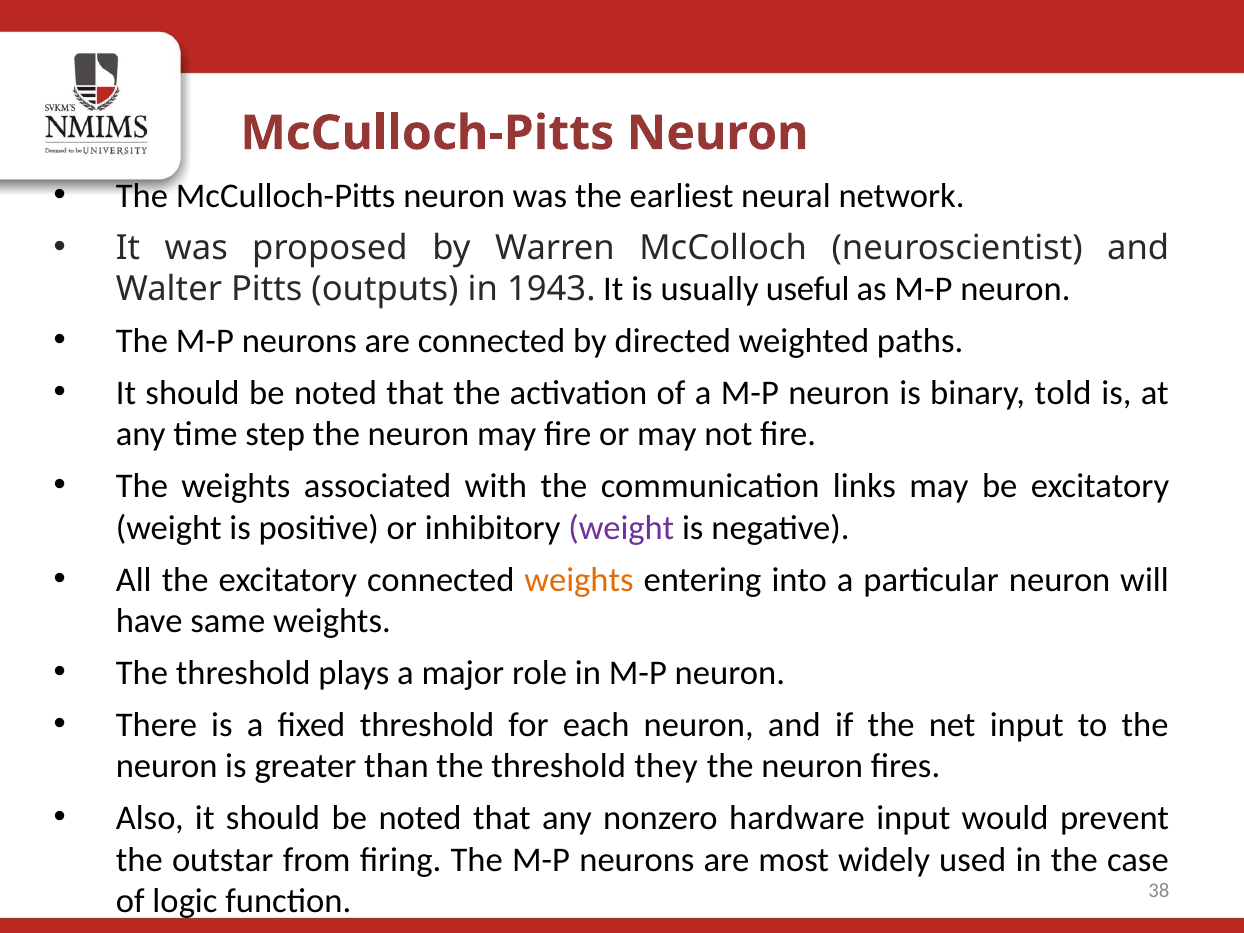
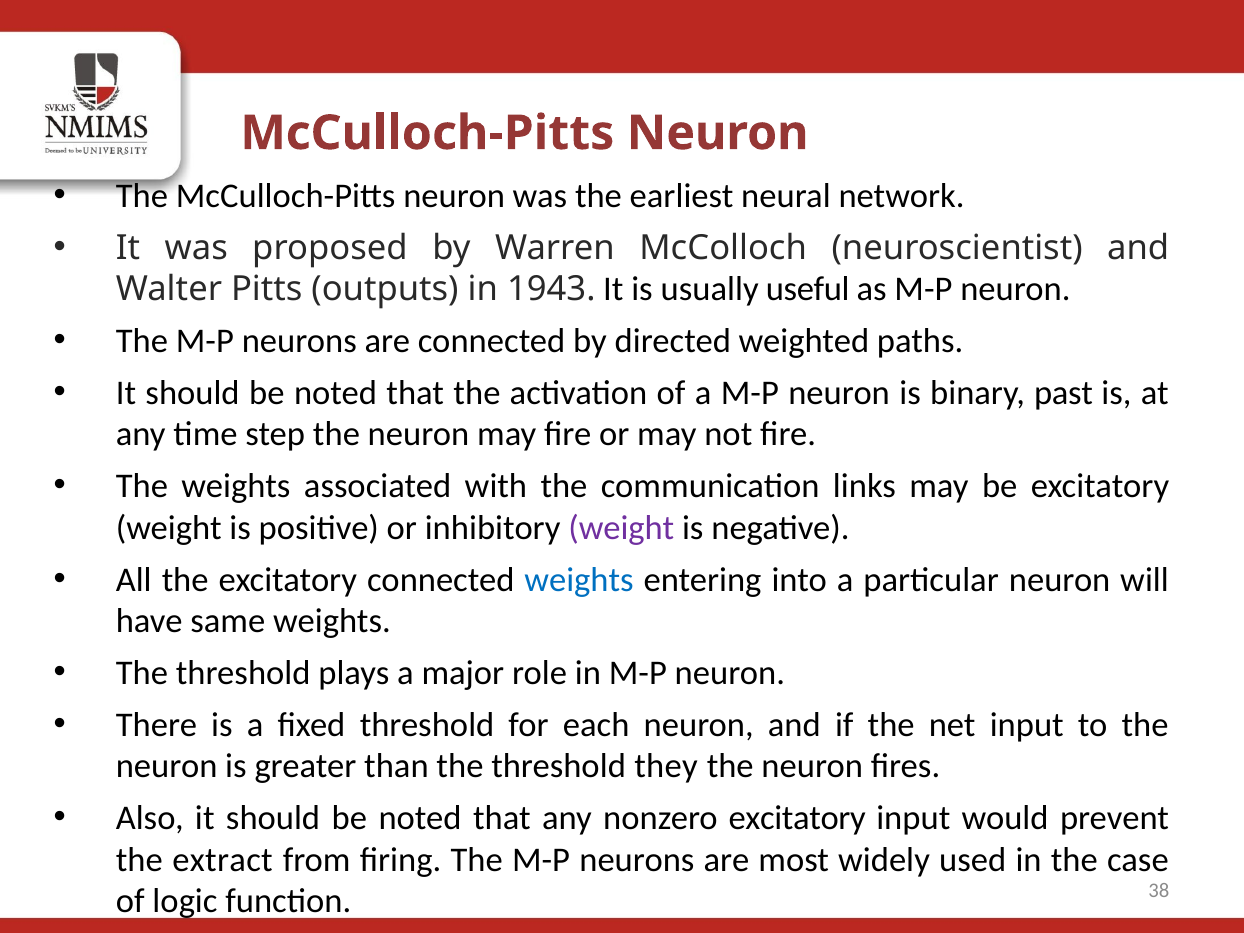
told: told -> past (1064, 393)
weights colour: orange -> blue (579, 580)
nonzero hardware: hardware -> excitatory (797, 818)
outstar: outstar -> extract (223, 860)
